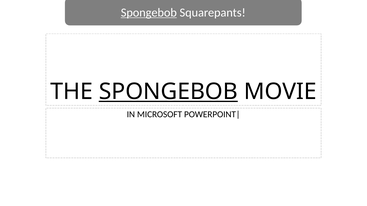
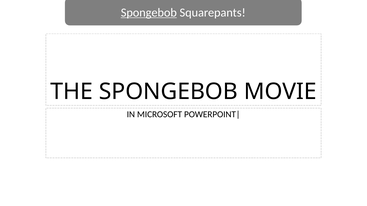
SPONGEBOB underline: present -> none (168, 92)
